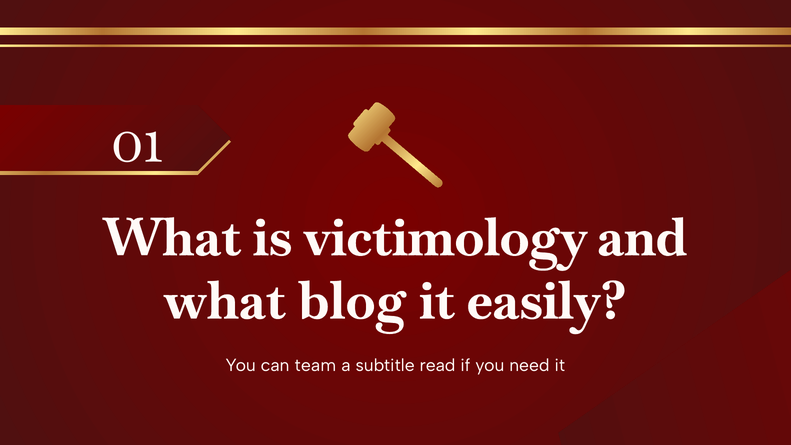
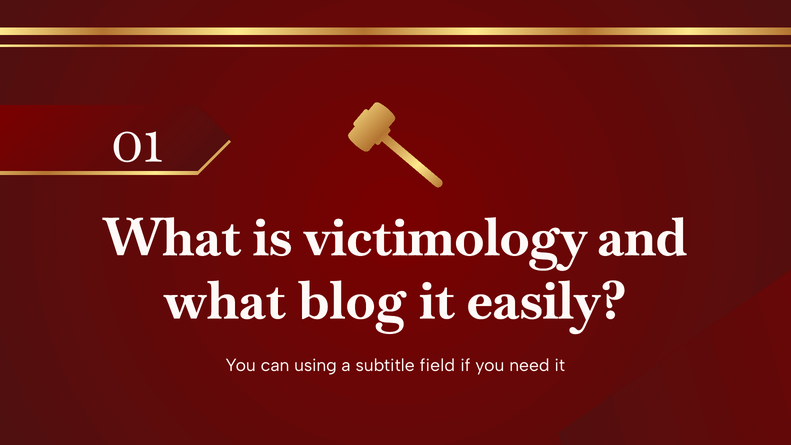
team: team -> using (316, 366)
read: read -> field (437, 366)
